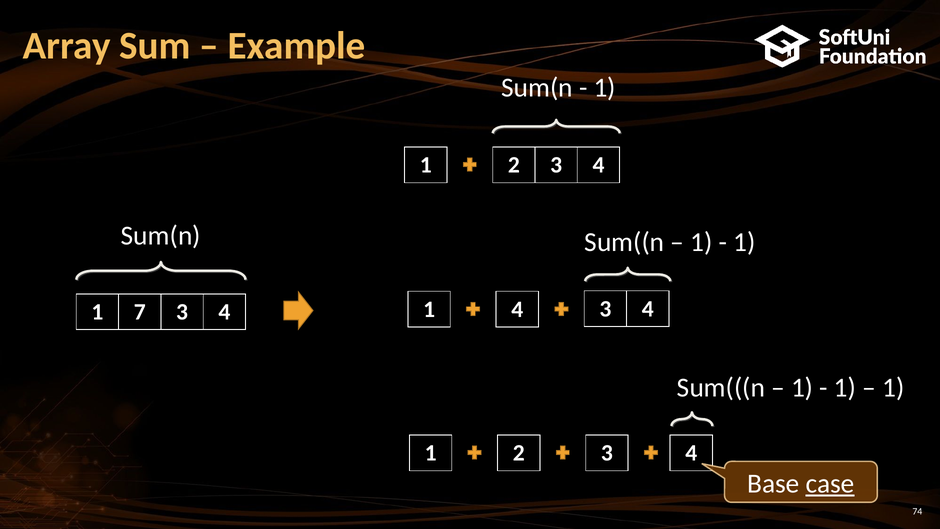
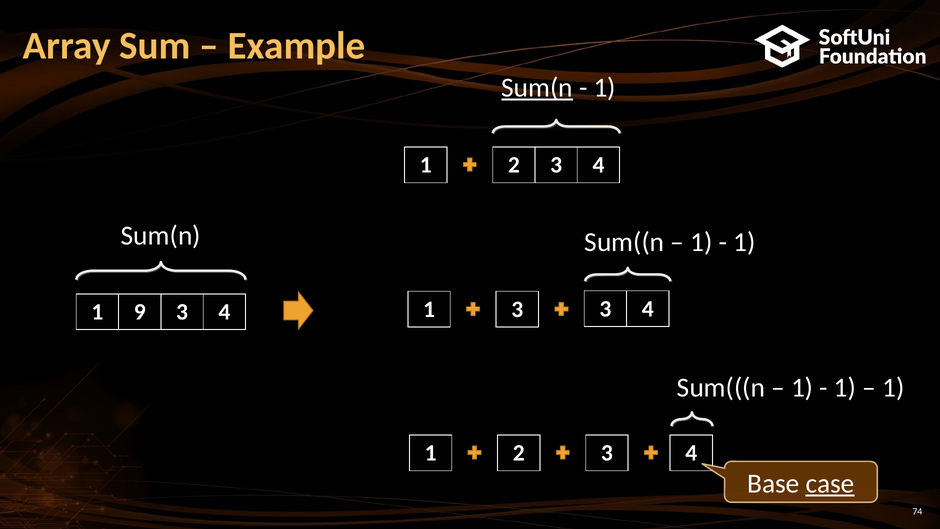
Sum(n underline: none -> present (537, 88)
4: 4 -> 3 (517, 309)
7: 7 -> 9 (140, 312)
